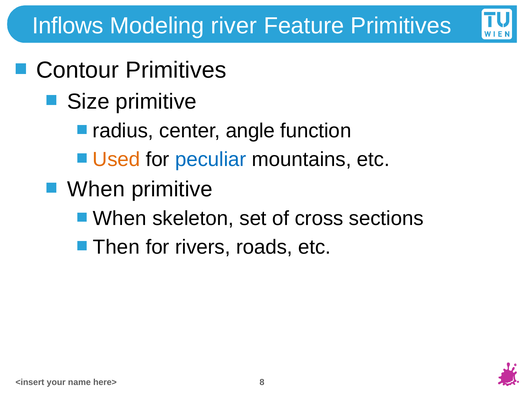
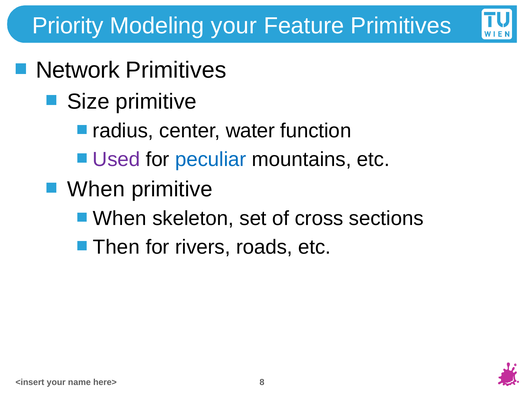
Inflows: Inflows -> Priority (68, 26)
Modeling river: river -> your (234, 26)
Contour: Contour -> Network (78, 70)
angle: angle -> water (250, 131)
Used colour: orange -> purple (116, 159)
